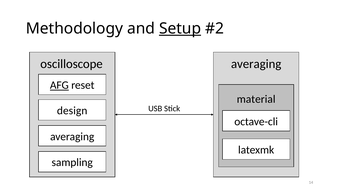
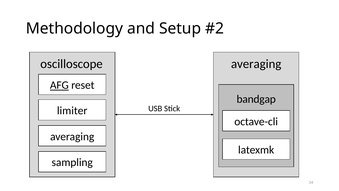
Setup underline: present -> none (180, 28)
material: material -> bandgap (256, 99)
design: design -> limiter (72, 110)
